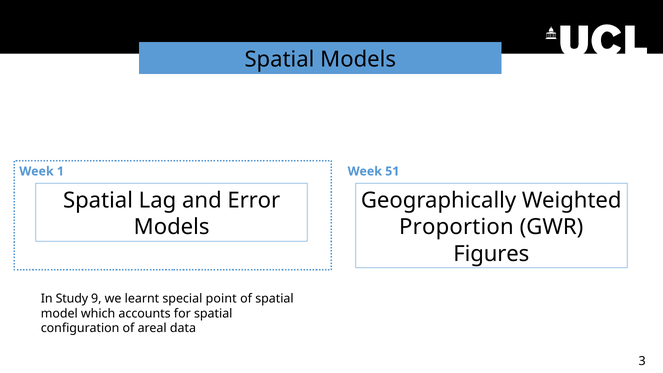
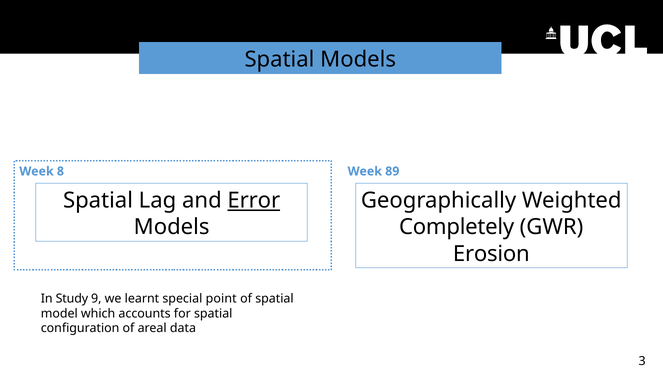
1: 1 -> 8 (60, 171)
51: 51 -> 89 (392, 171)
Error underline: none -> present (254, 201)
Proportion: Proportion -> Completely (457, 227)
Figures: Figures -> Erosion (491, 254)
